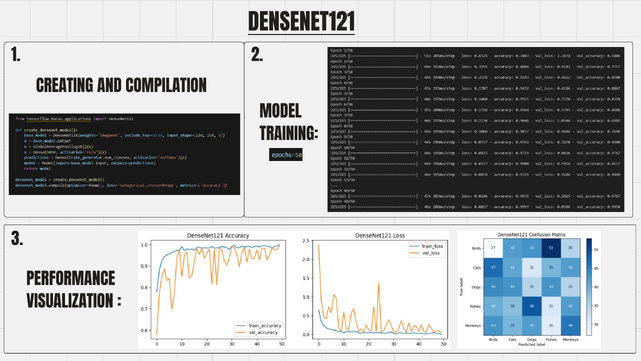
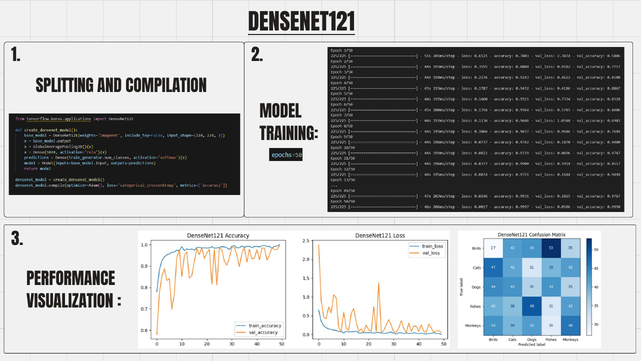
CREATING: CREATING -> SPLITTING (65, 86)
